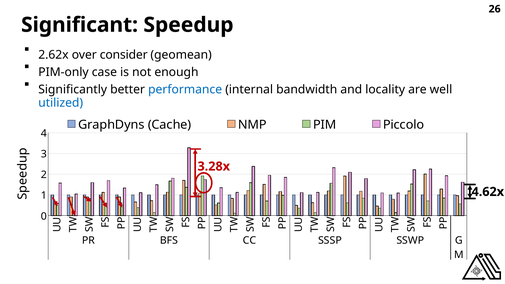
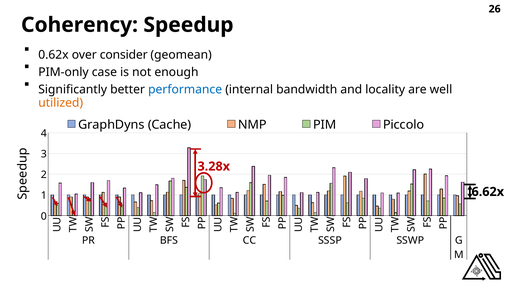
Significant: Significant -> Coherency (80, 25)
2.62x: 2.62x -> 0.62x (53, 55)
utilized colour: blue -> orange (61, 103)
4.62x: 4.62x -> 6.62x (488, 192)
